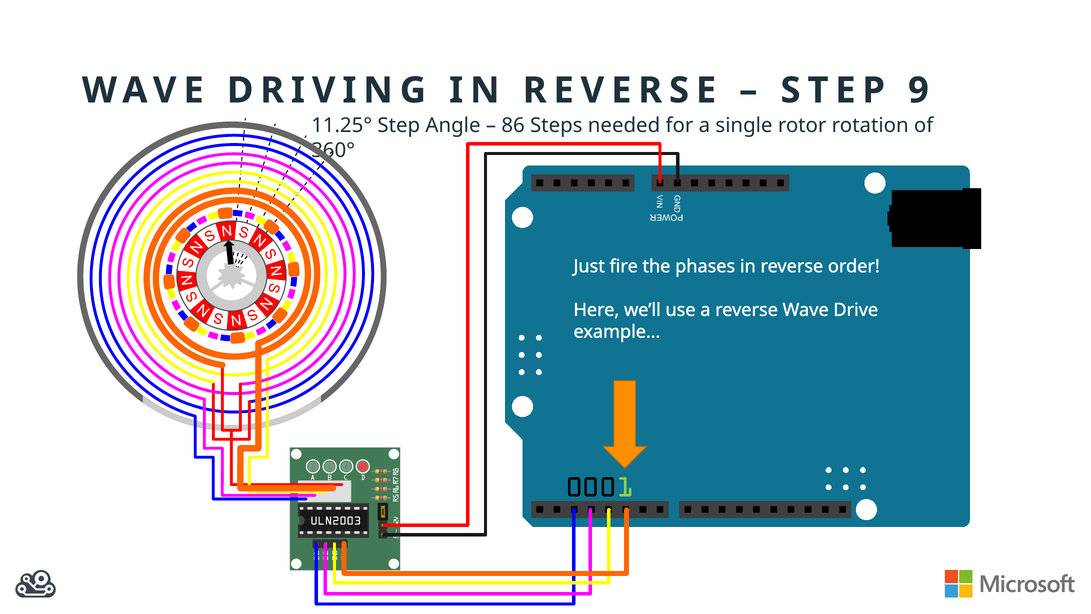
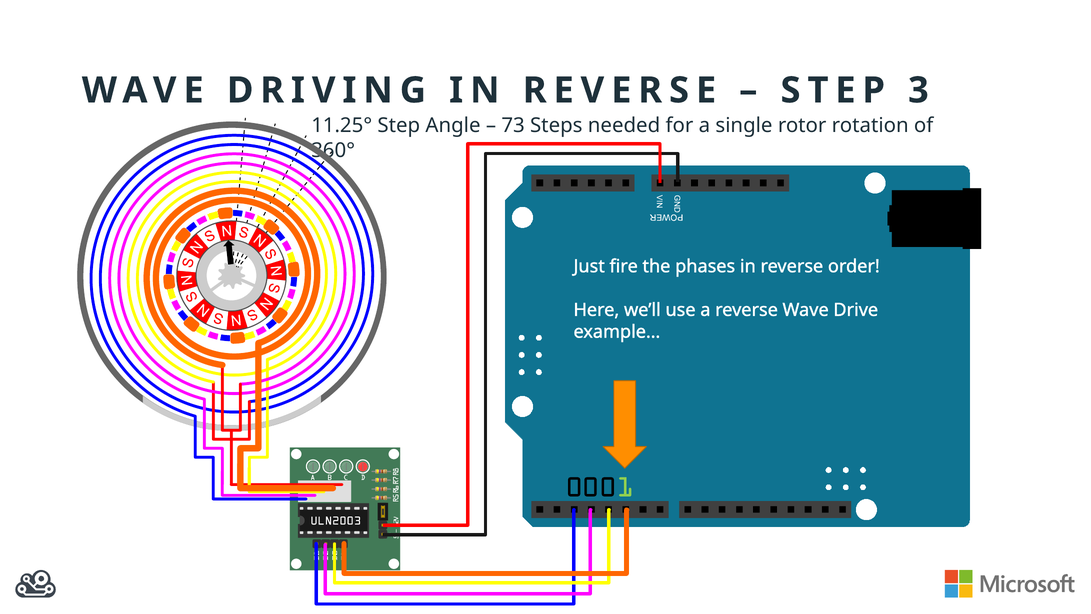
9: 9 -> 3 (918, 90)
86: 86 -> 73 (513, 126)
